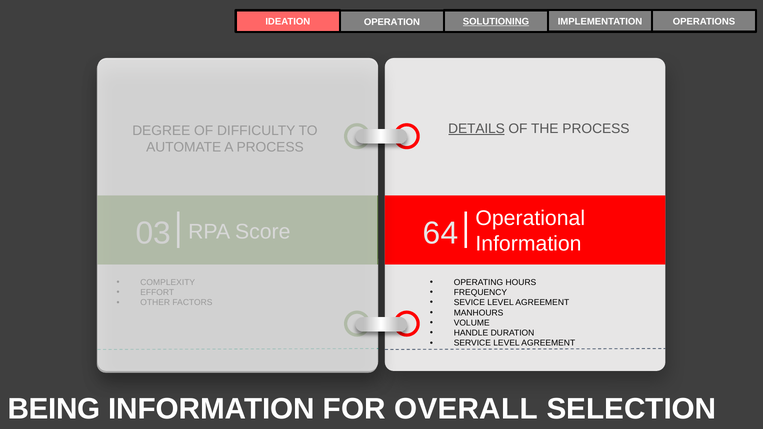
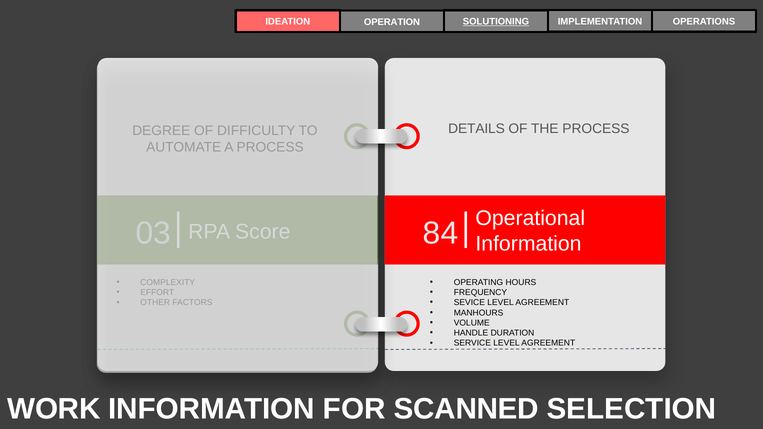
DETAILS underline: present -> none (477, 129)
64: 64 -> 84 (441, 233)
BEING: BEING -> WORK (54, 409)
OVERALL: OVERALL -> SCANNED (466, 409)
